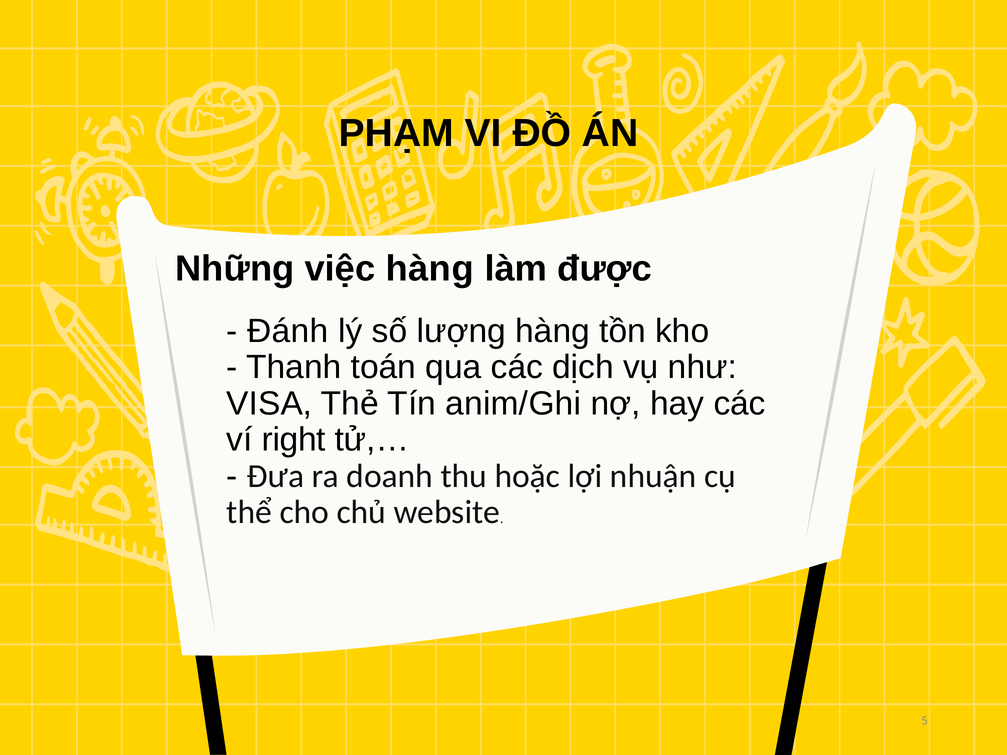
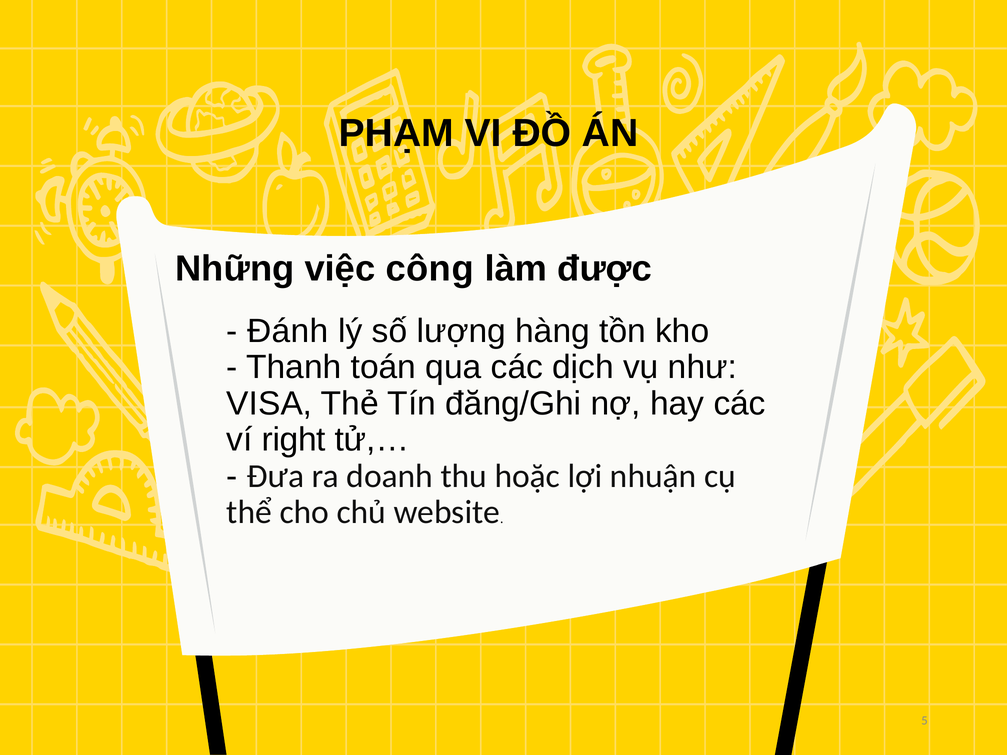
việc hàng: hàng -> công (430, 269)
anim/Ghi: anim/Ghi -> đăng/Ghi (513, 404)
